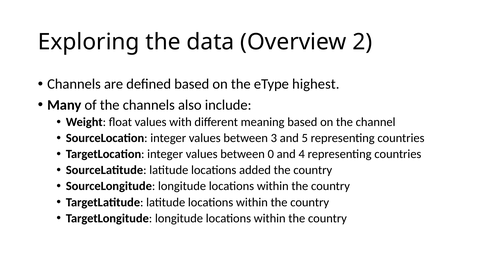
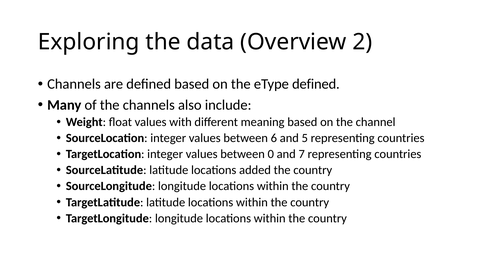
eType highest: highest -> defined (316, 84)
3: 3 -> 6 (274, 138)
4: 4 -> 7 (302, 154)
